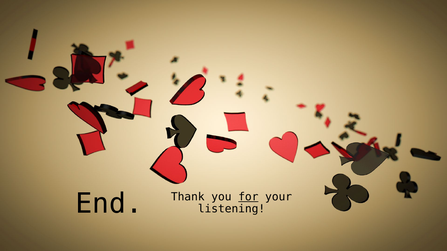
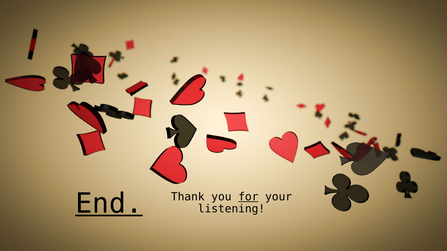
End underline: none -> present (109, 204)
